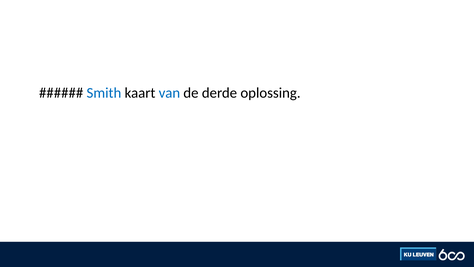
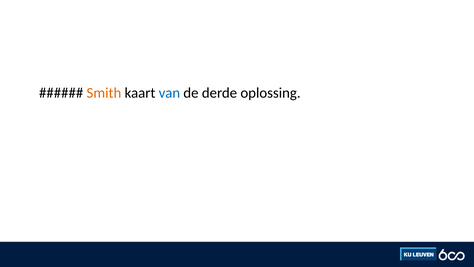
Smith colour: blue -> orange (104, 93)
